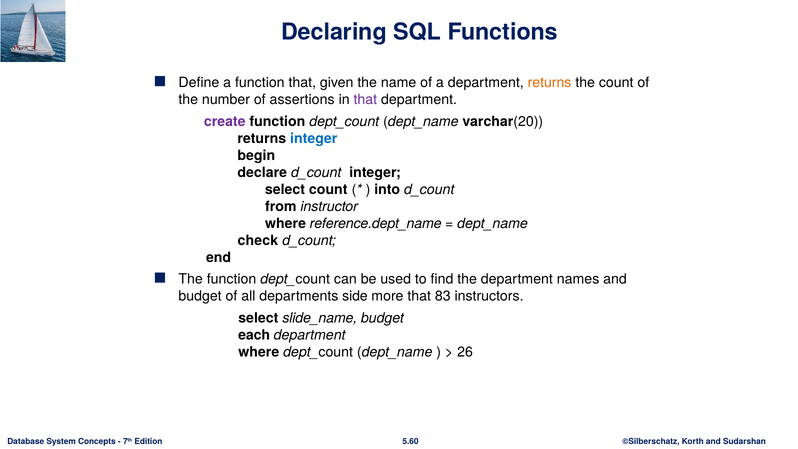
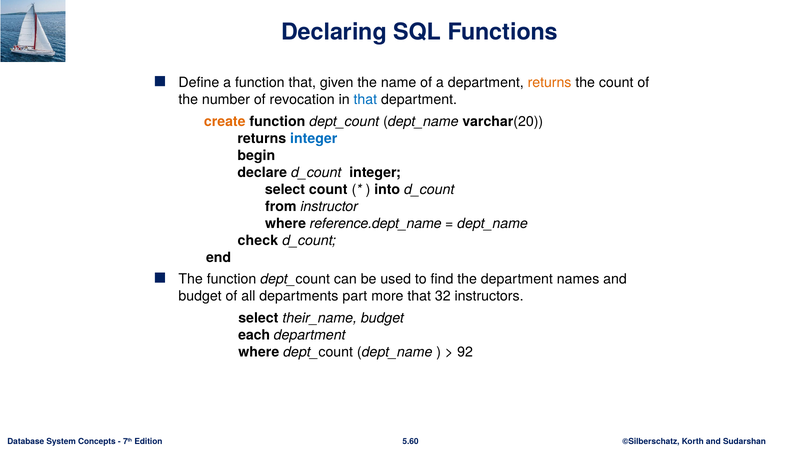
assertions: assertions -> revocation (302, 100)
that colour: purple -> blue (365, 100)
create colour: purple -> orange (225, 122)
side: side -> part (355, 296)
83: 83 -> 32 (443, 296)
slide_name: slide_name -> their_name (320, 318)
26: 26 -> 92 (465, 352)
